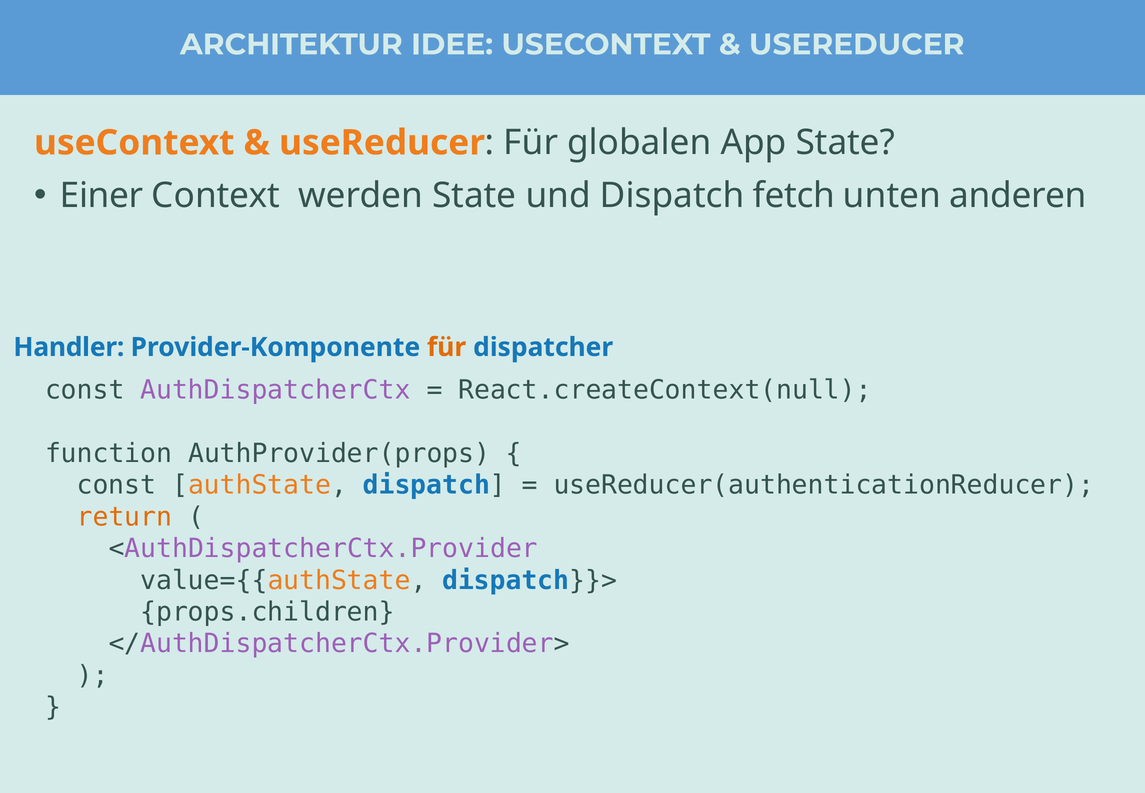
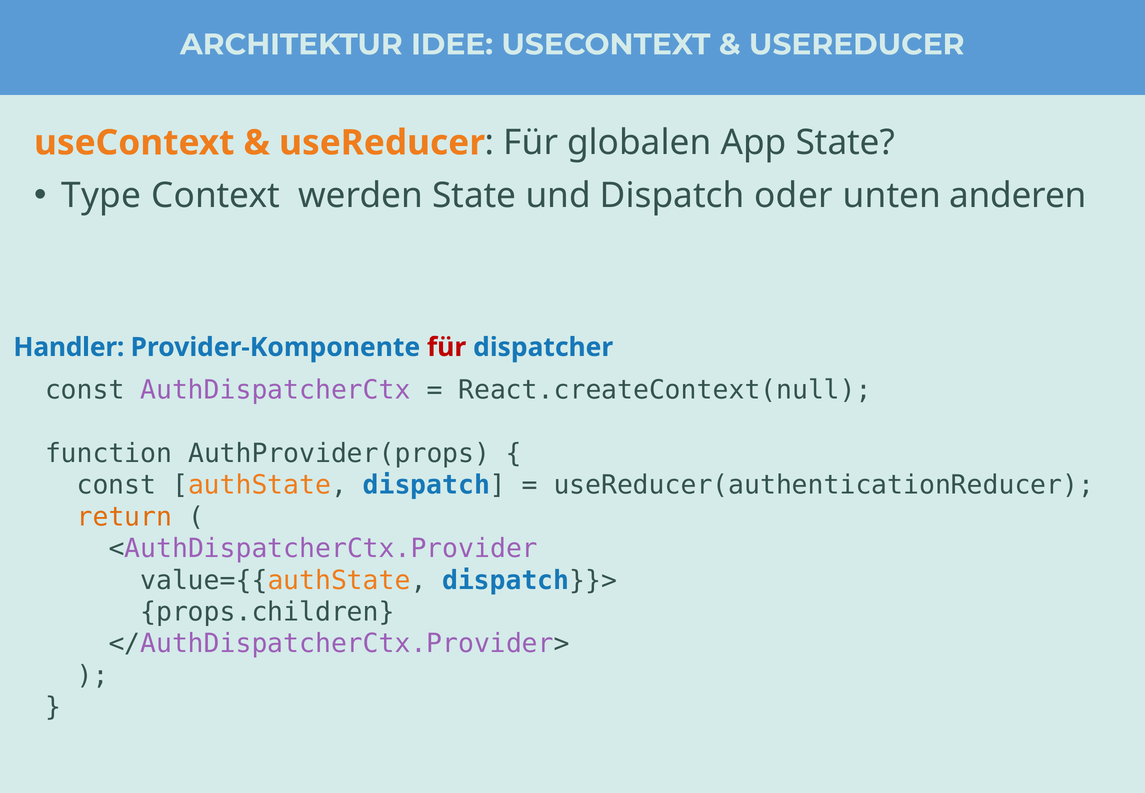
Einer: Einer -> Type (101, 195)
fetch: fetch -> oder (794, 195)
für colour: orange -> red (447, 347)
